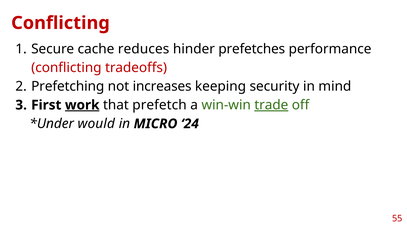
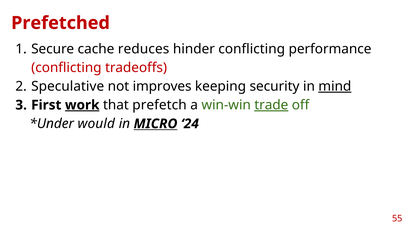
Conflicting: Conflicting -> Prefetched (60, 23)
hinder prefetches: prefetches -> conflicting (252, 49)
Prefetching: Prefetching -> Speculative (68, 86)
increases: increases -> improves (162, 86)
mind underline: none -> present (335, 86)
MICRO underline: none -> present (156, 124)
